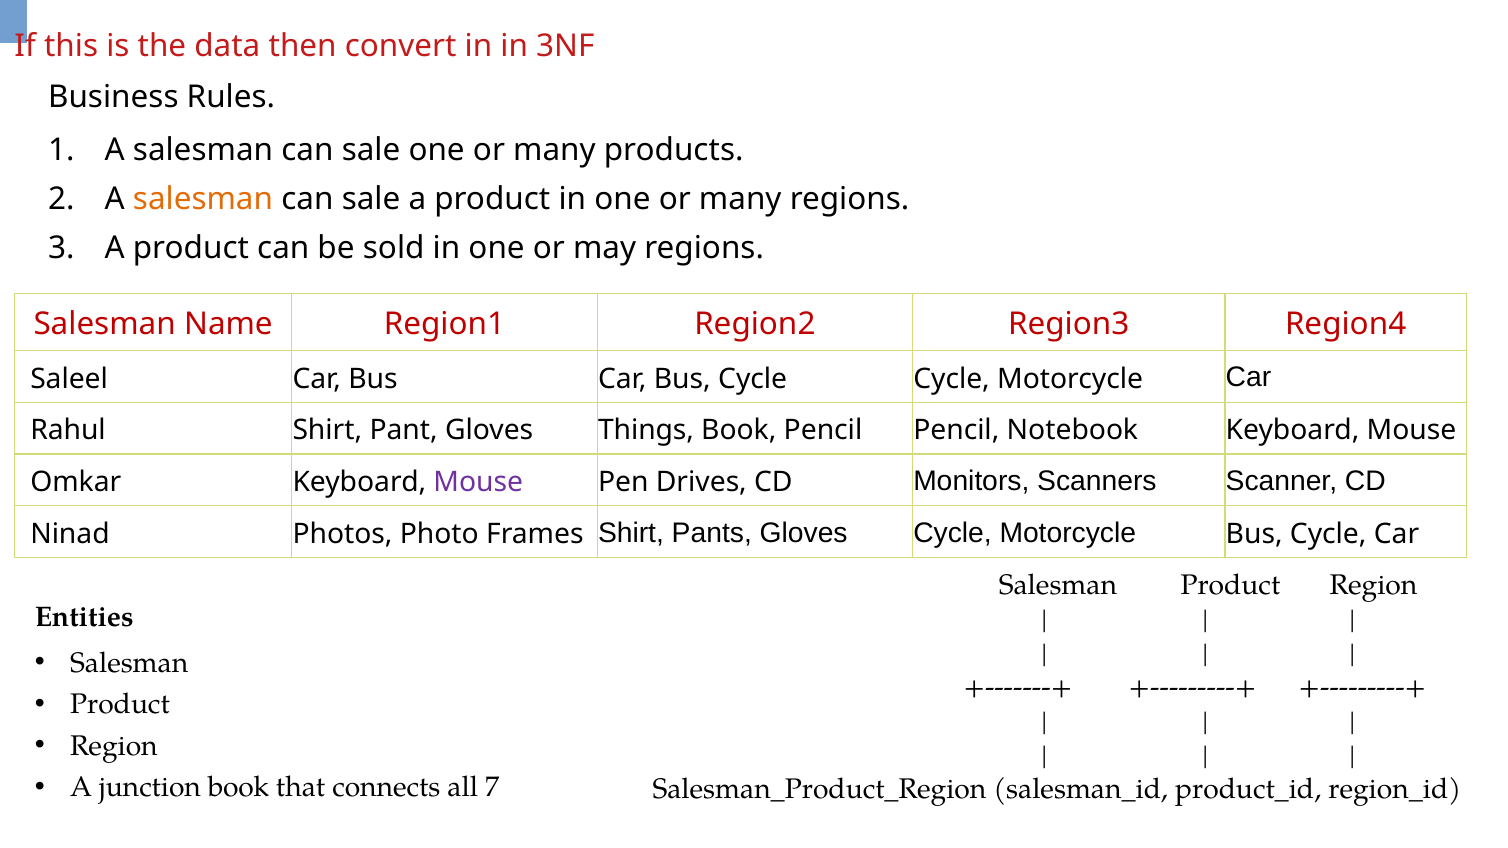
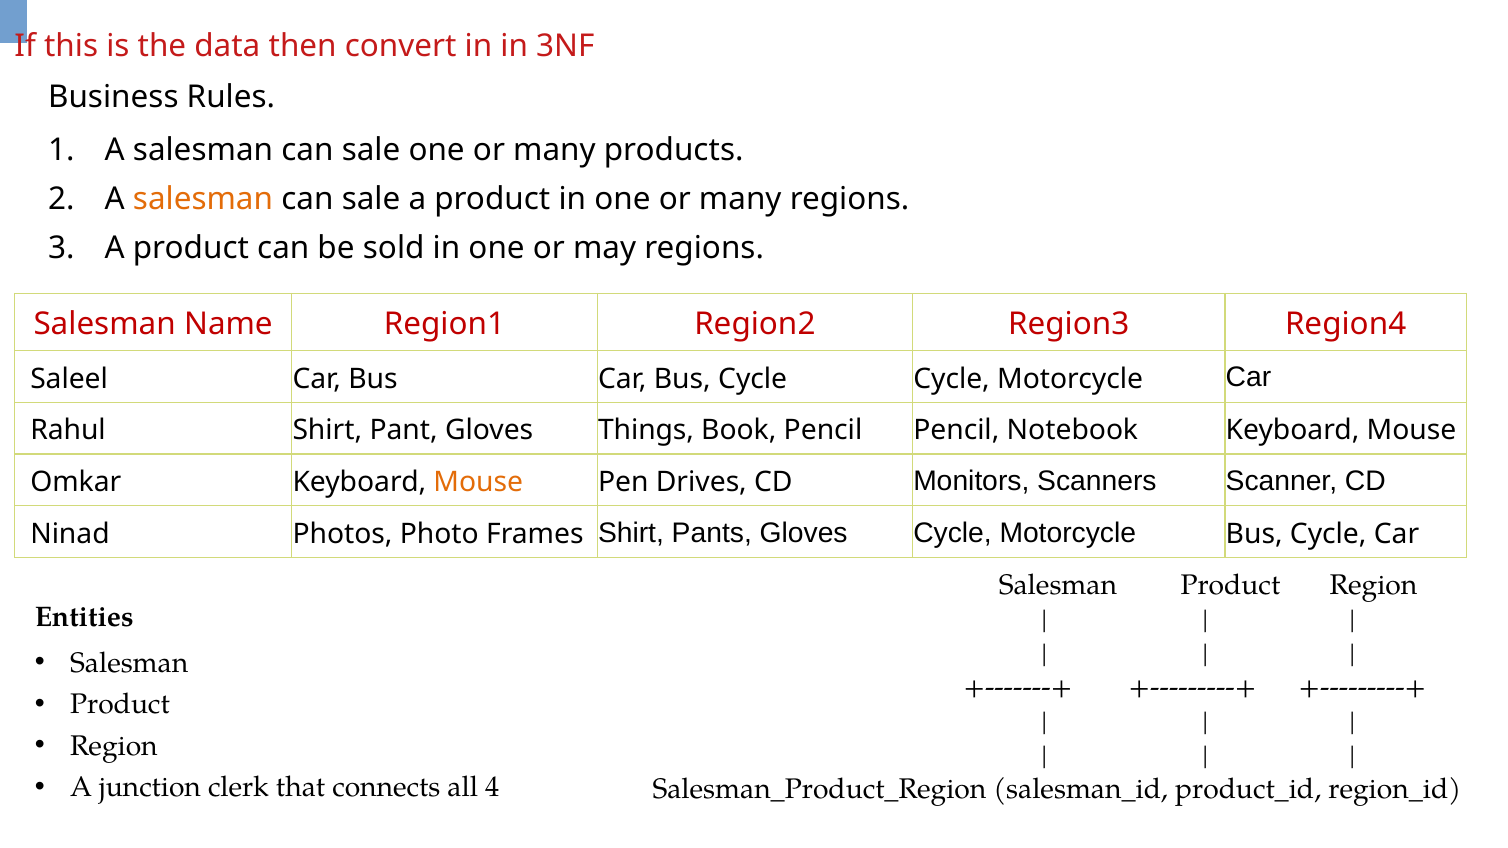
Mouse colour: purple -> orange (478, 482)
junction book: book -> clerk (238, 787)
7: 7 -> 4 (492, 787)
